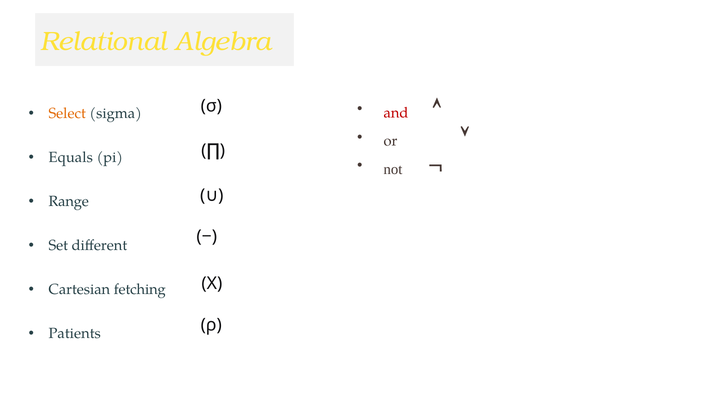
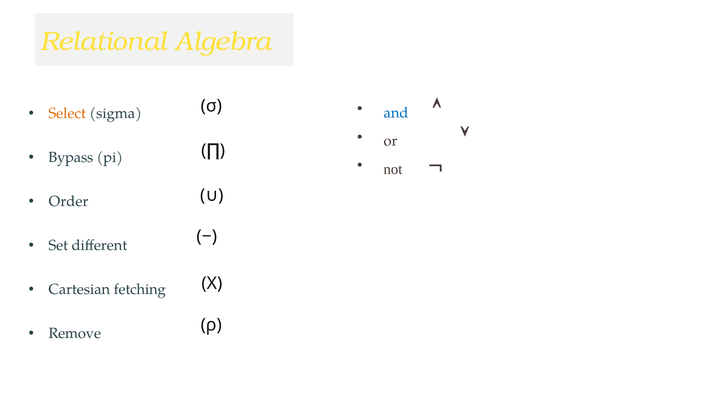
and colour: red -> blue (396, 113)
Equals: Equals -> Bypass (71, 158)
Range: Range -> Order (69, 202)
Patients: Patients -> Remove (75, 334)
